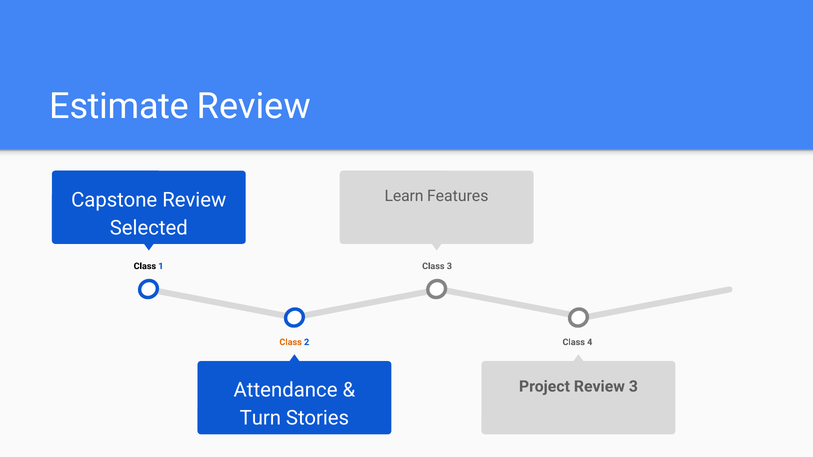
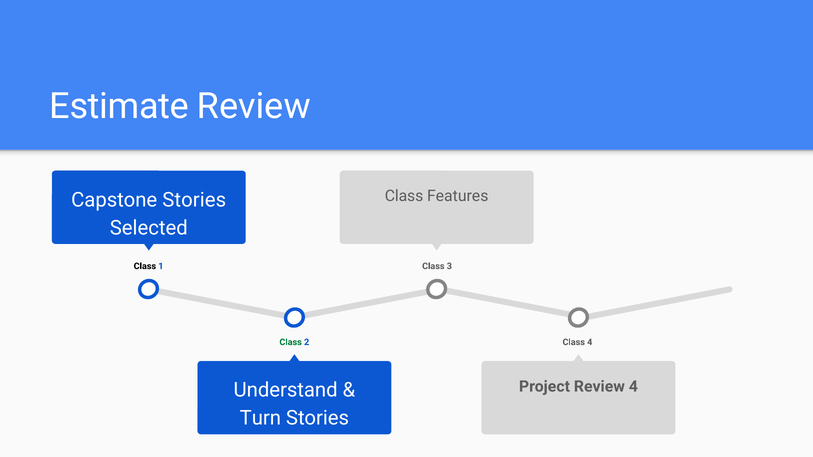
Learn: Learn -> Class (404, 196)
Capstone Review: Review -> Stories (194, 200)
Class colour: orange -> green (291, 342)
Review 3: 3 -> 4 (633, 387)
Attendance: Attendance -> Understand (286, 391)
